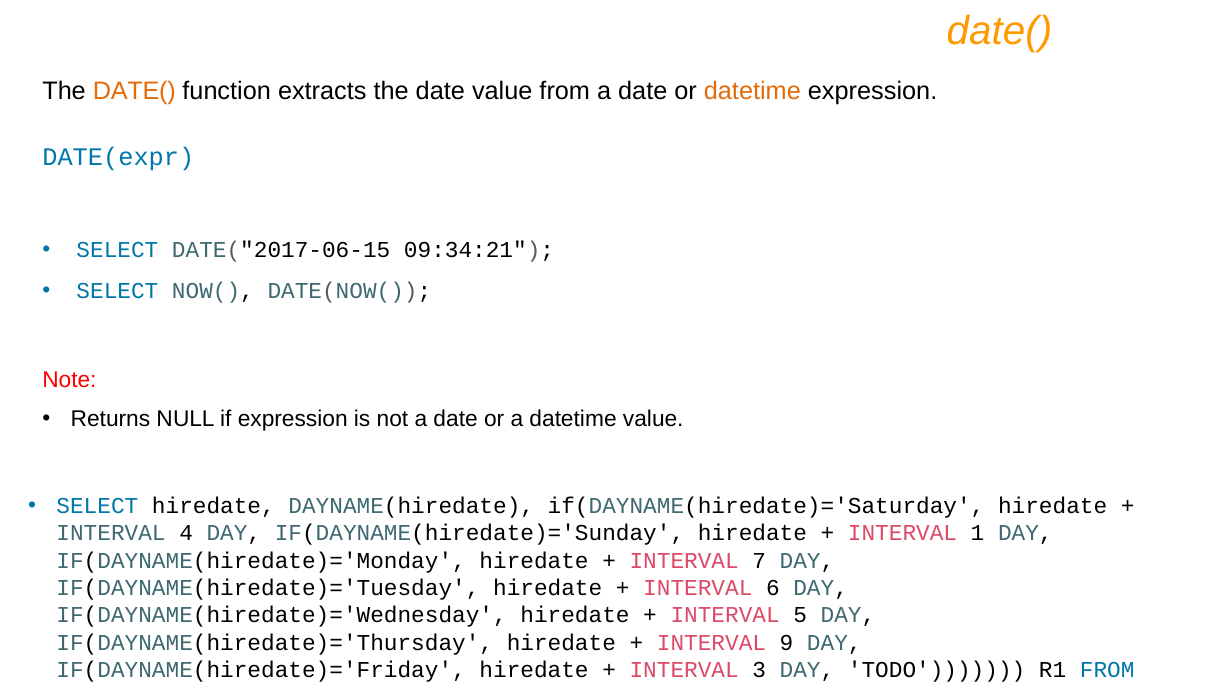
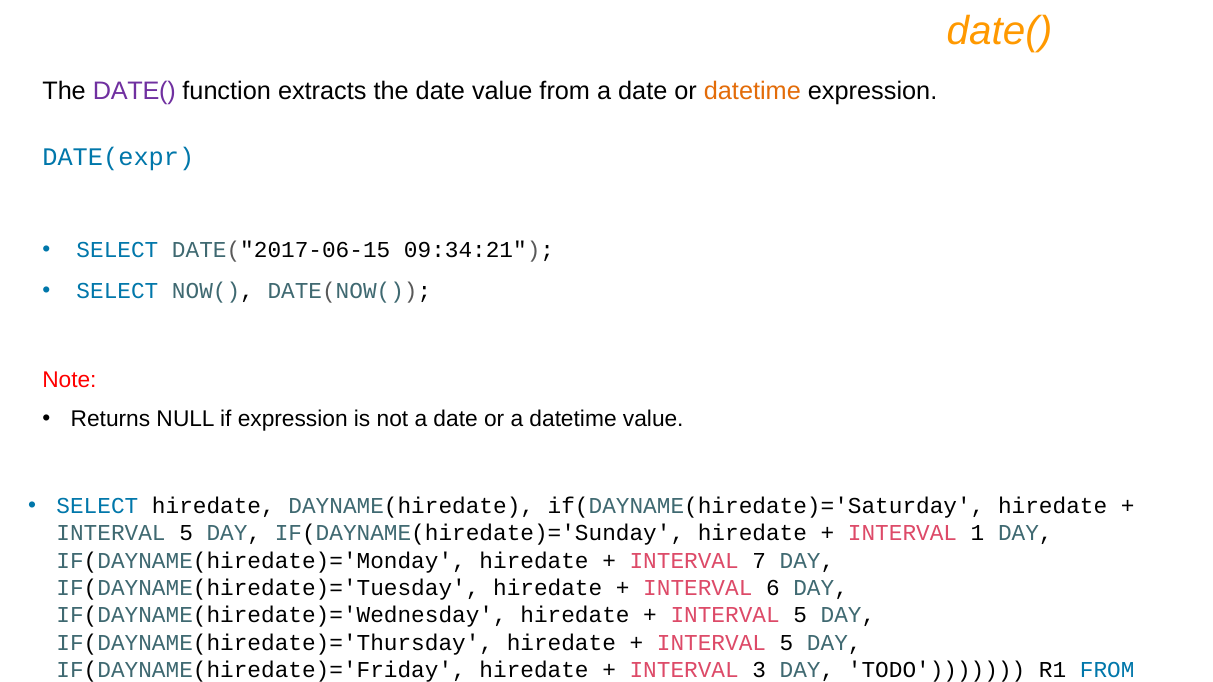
DATE( colour: orange -> purple (134, 91)
4: 4 -> 5 (186, 534)
9: 9 -> 5 (787, 643)
